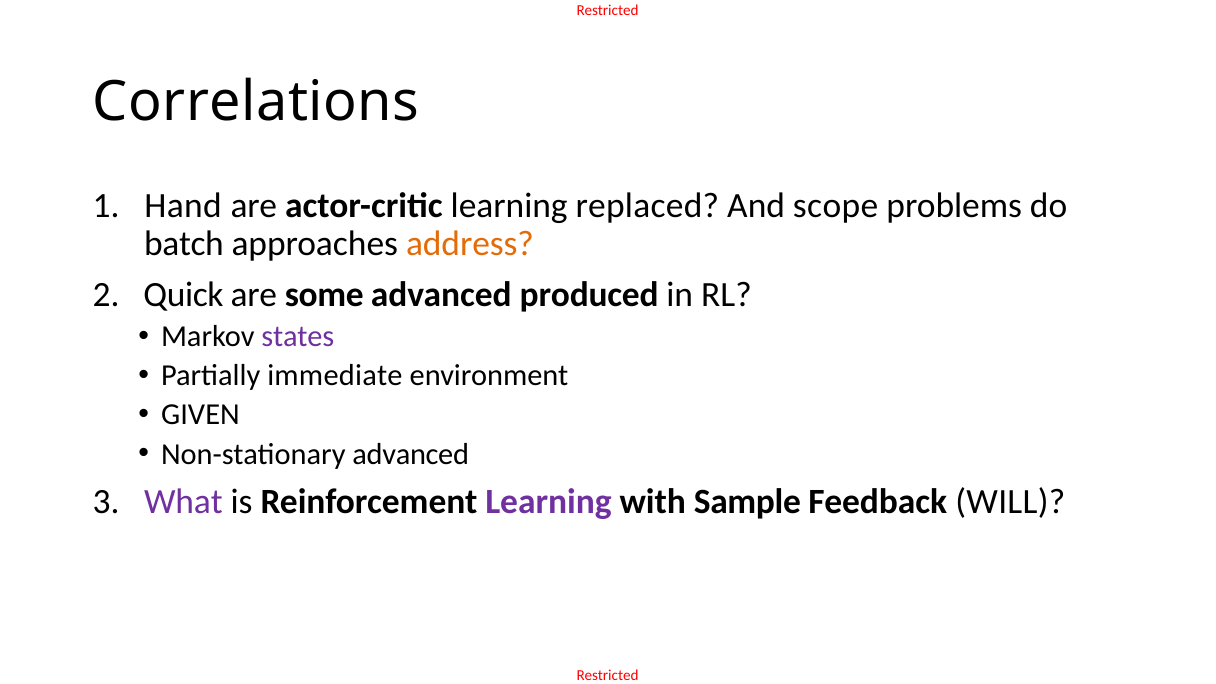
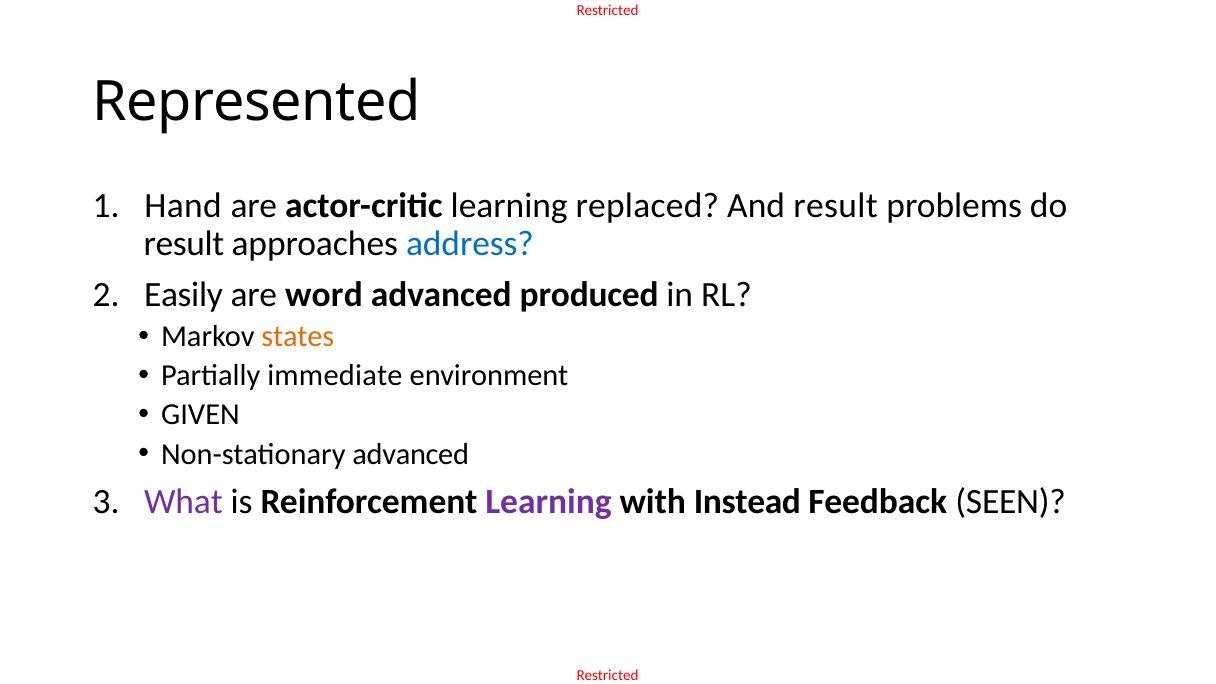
Correlations: Correlations -> Represented (256, 102)
And scope: scope -> result (836, 206)
batch: batch -> result (184, 244)
address colour: orange -> blue (470, 244)
Quick: Quick -> Easily (183, 295)
some: some -> word (324, 295)
states colour: purple -> orange (298, 337)
Sample: Sample -> Instead (747, 502)
WILL: WILL -> SEEN (1011, 502)
